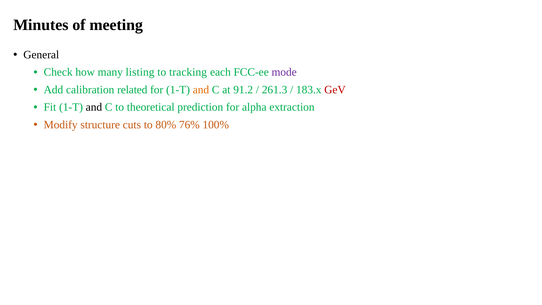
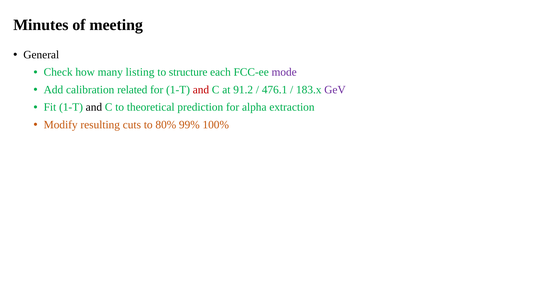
tracking: tracking -> structure (188, 72)
and colour: orange -> red (201, 90)
261.3: 261.3 -> 476.1 (275, 90)
GeV colour: red -> purple (335, 90)
structure: structure -> resulting (100, 125)
76%: 76% -> 99% (189, 125)
